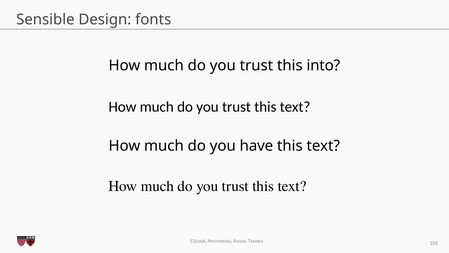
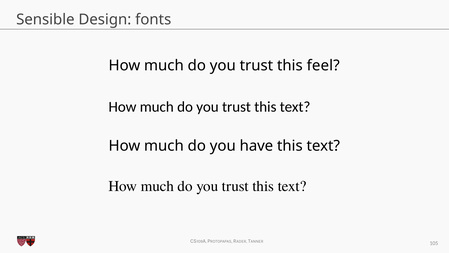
into: into -> feel (323, 65)
